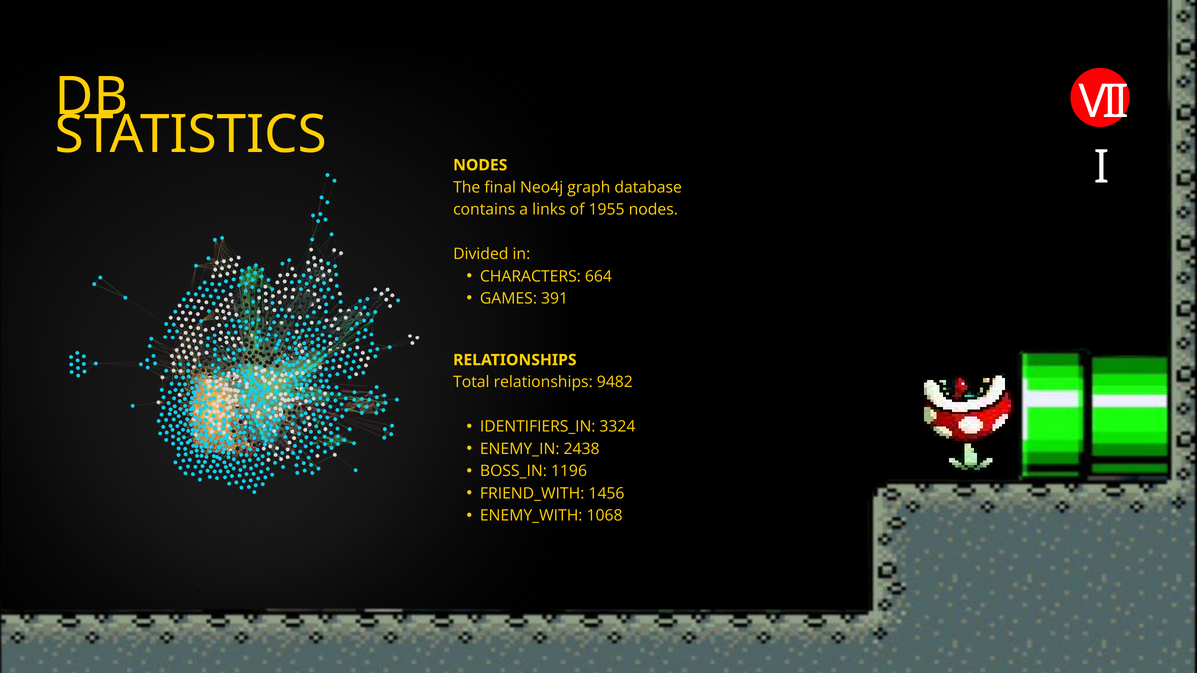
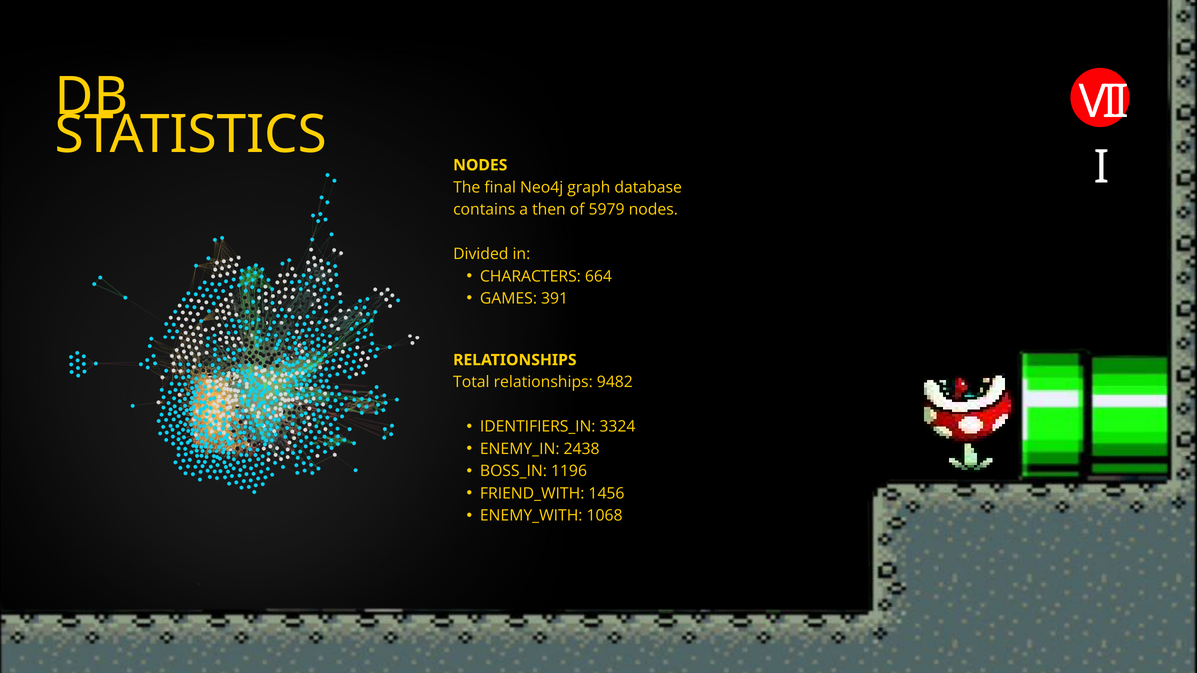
links: links -> then (549, 210)
1955: 1955 -> 5979 (607, 210)
